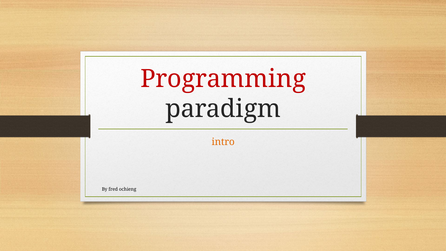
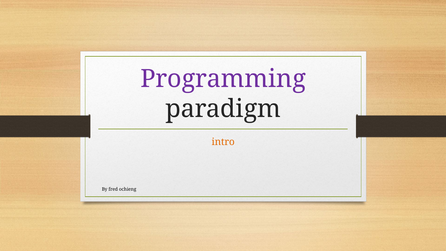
Programming colour: red -> purple (223, 79)
